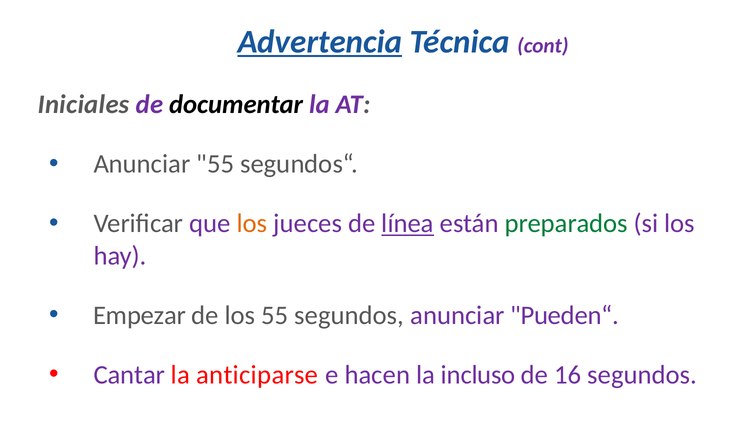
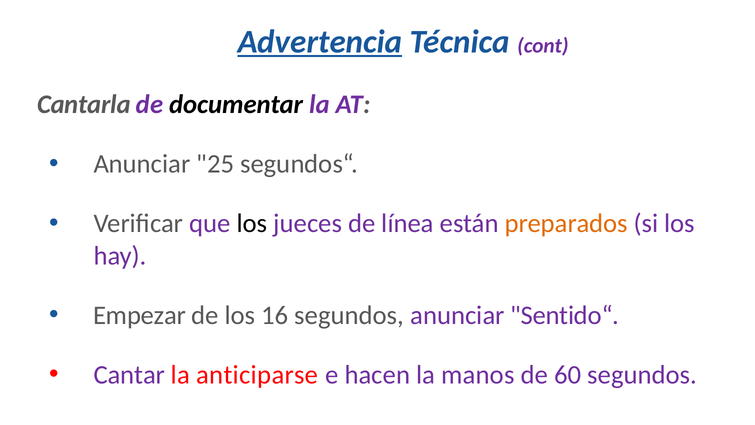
Iniciales: Iniciales -> Cantarla (84, 105)
Anunciar 55: 55 -> 25 (215, 164)
los colour: orange -> black (252, 223)
línea underline: present -> none (408, 223)
preparados colour: green -> orange (566, 223)
los 55: 55 -> 16 (275, 315)
Pueden“: Pueden“ -> Sentido“ (565, 315)
incluso: incluso -> manos (478, 374)
16: 16 -> 60 (568, 374)
